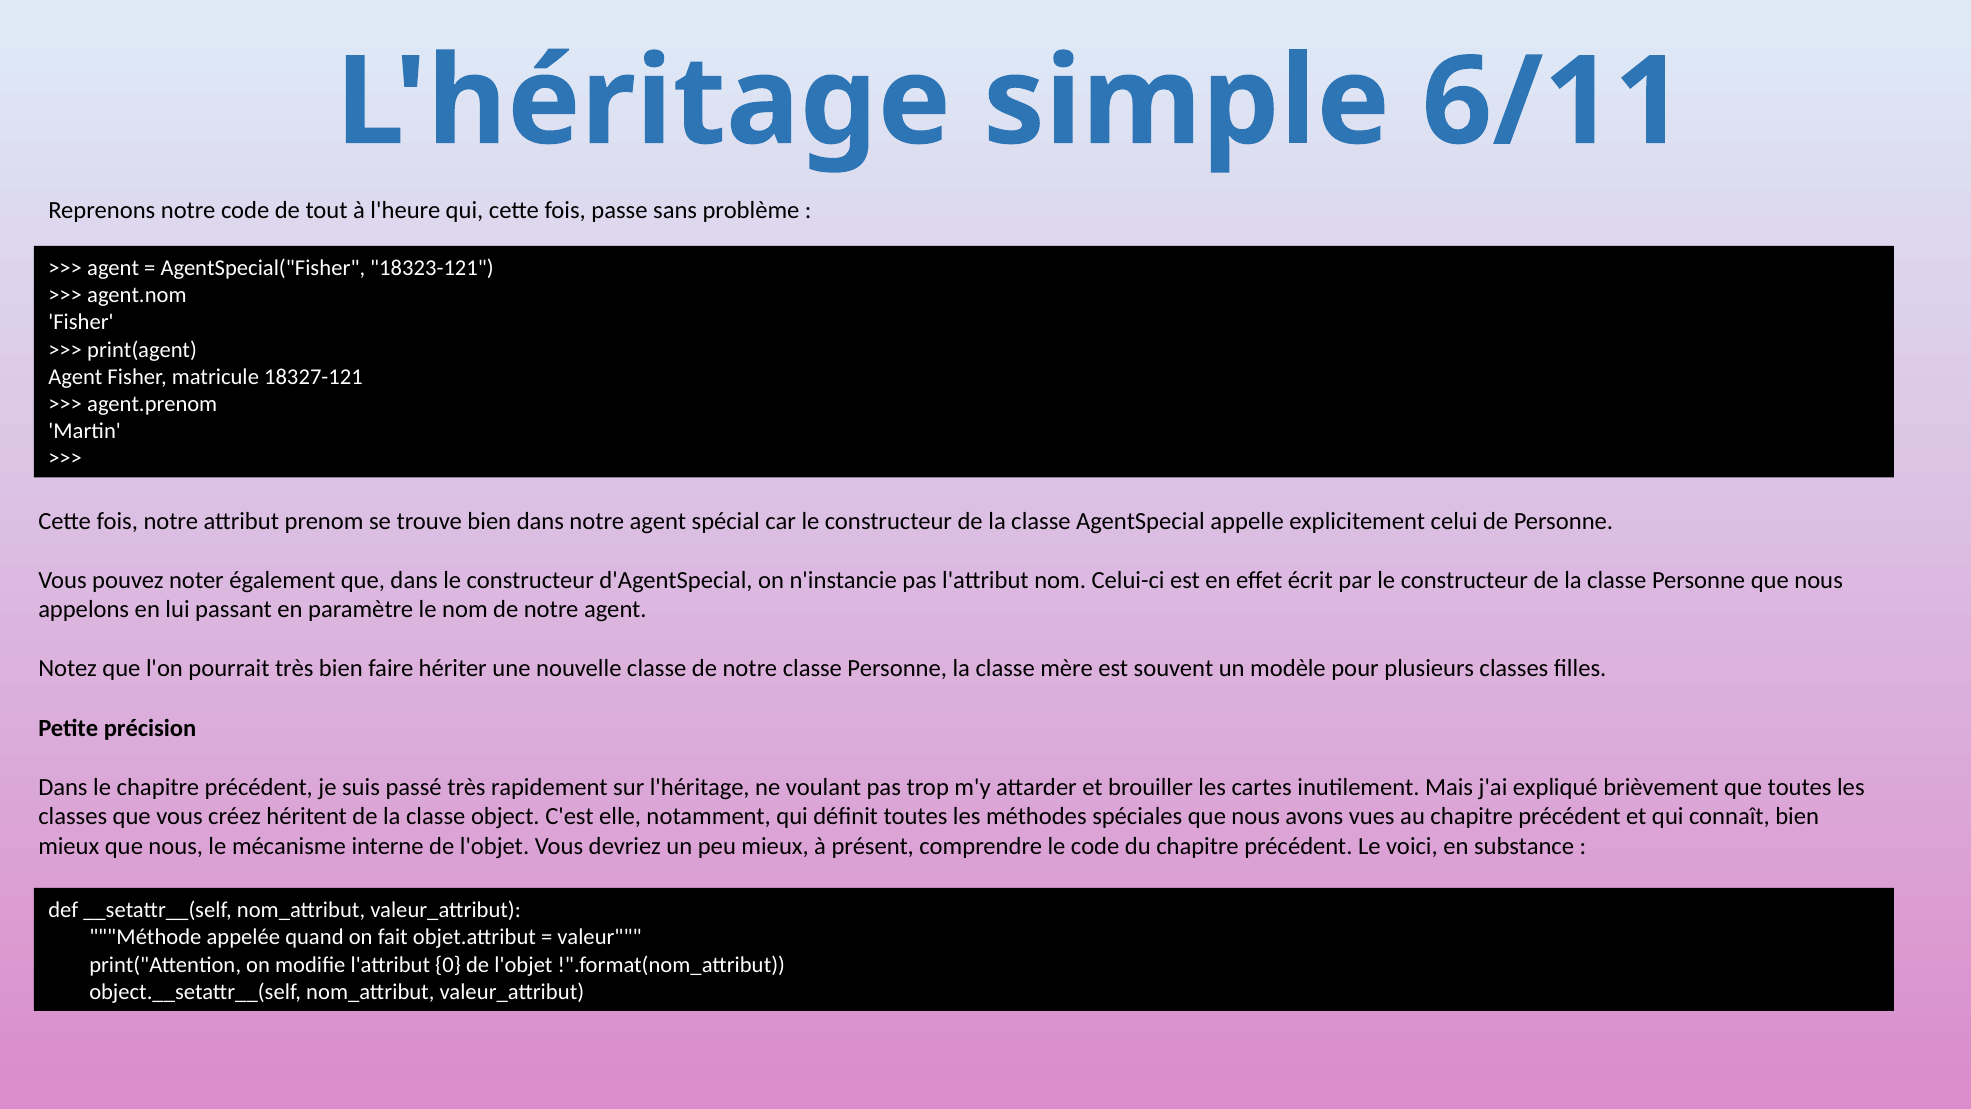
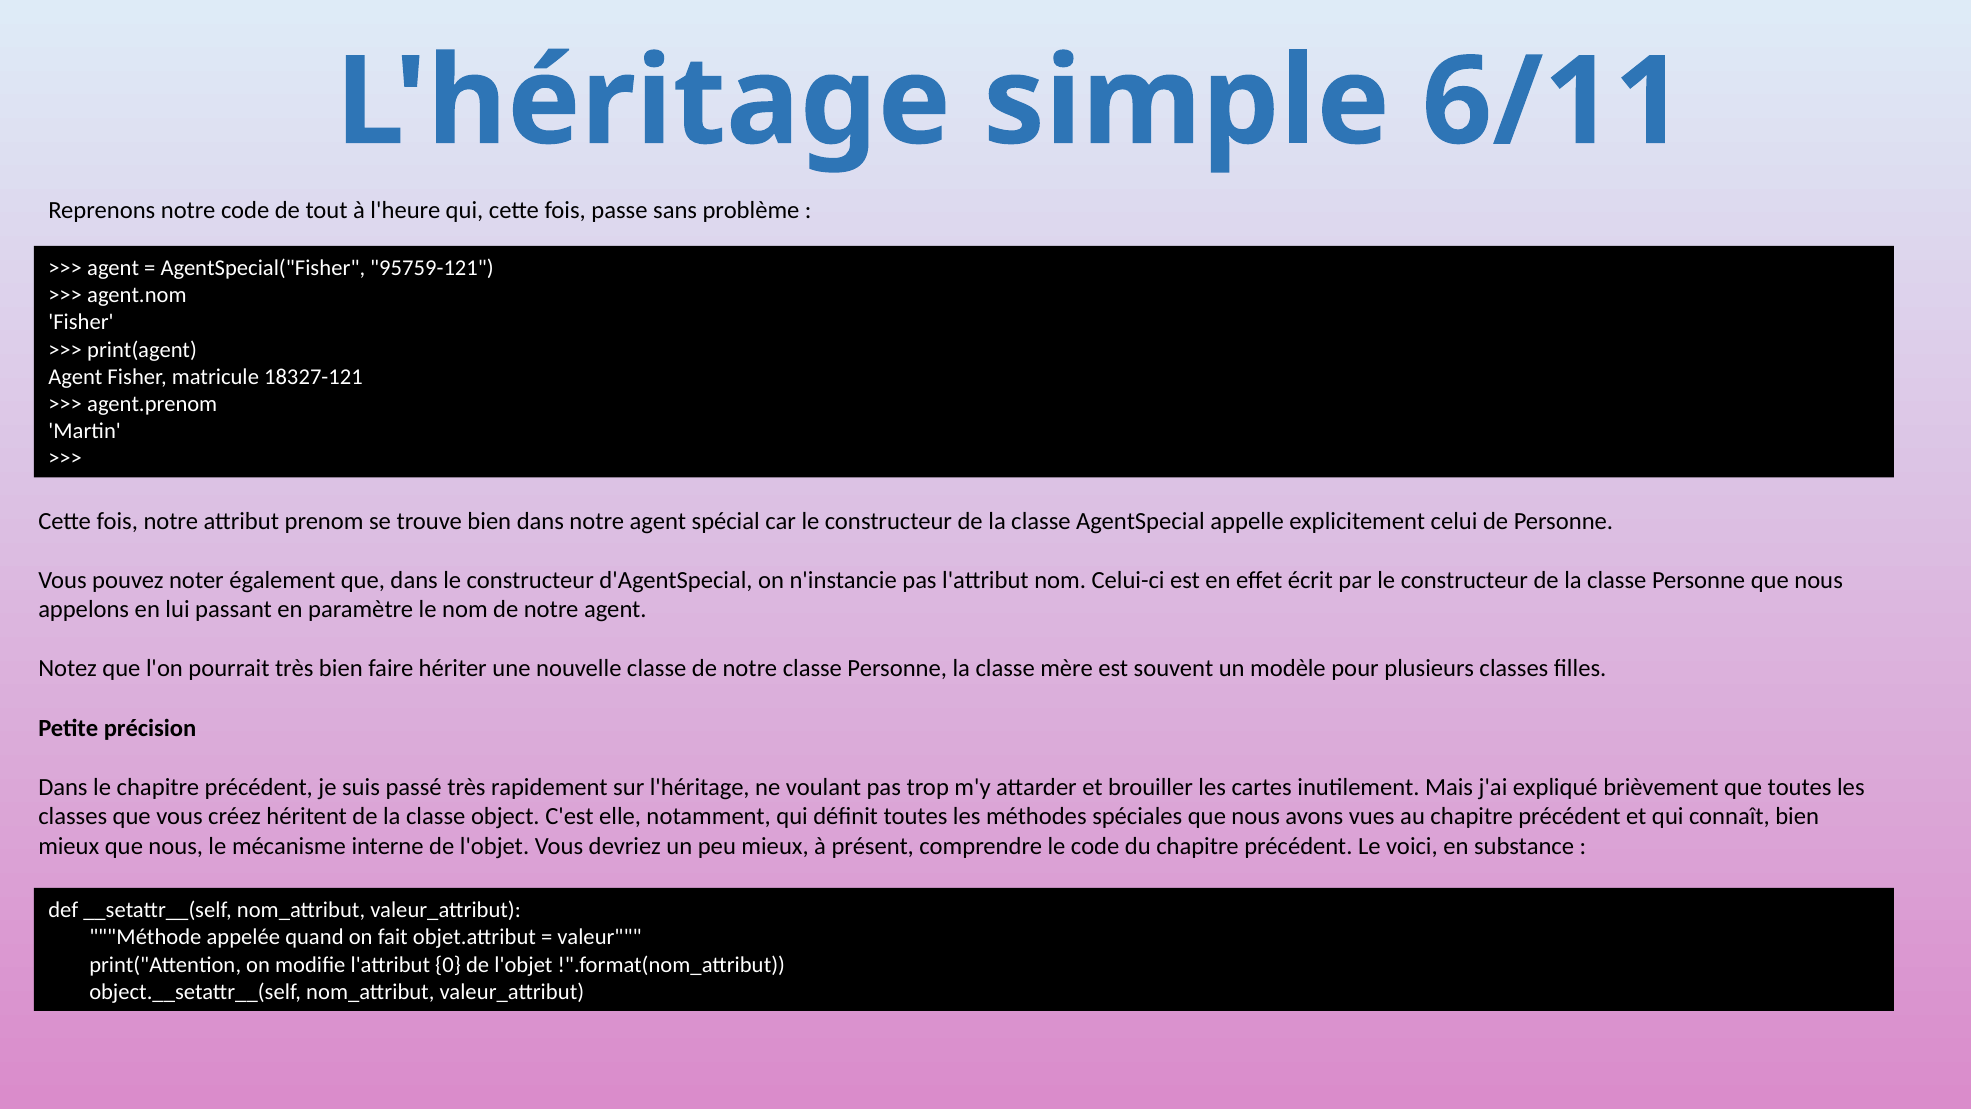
18323-121: 18323-121 -> 95759-121 (432, 268)
